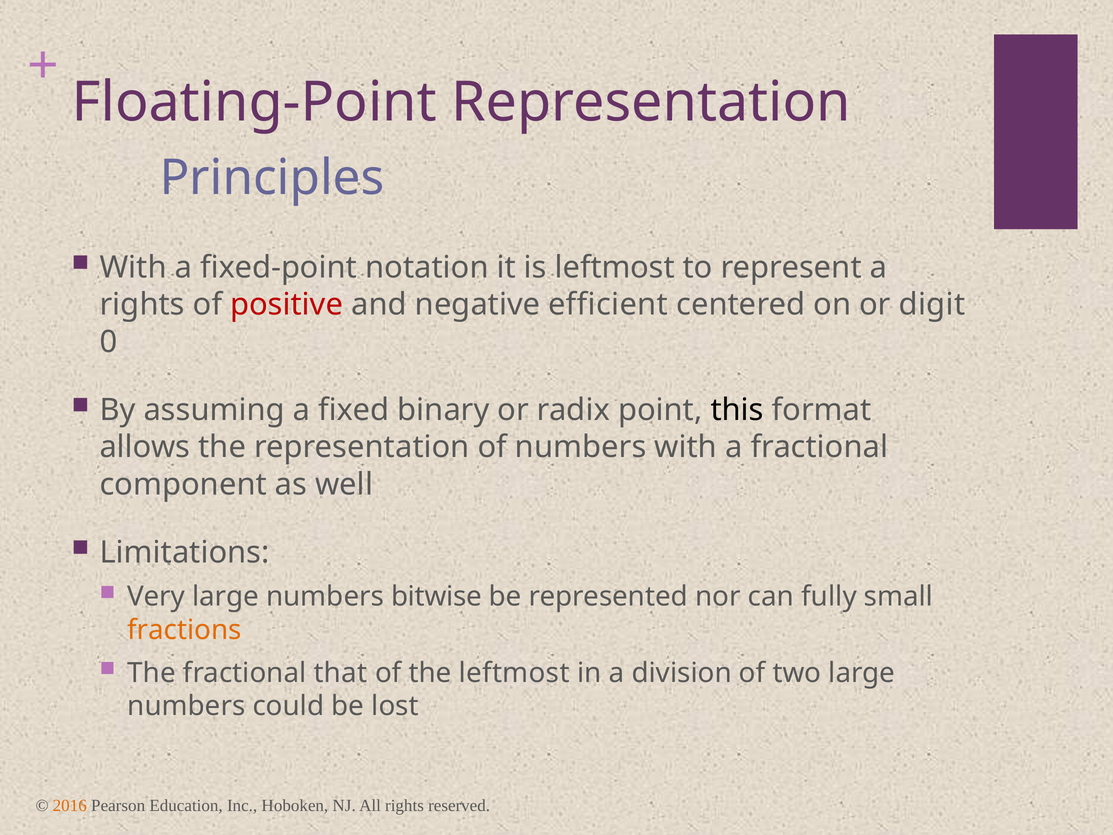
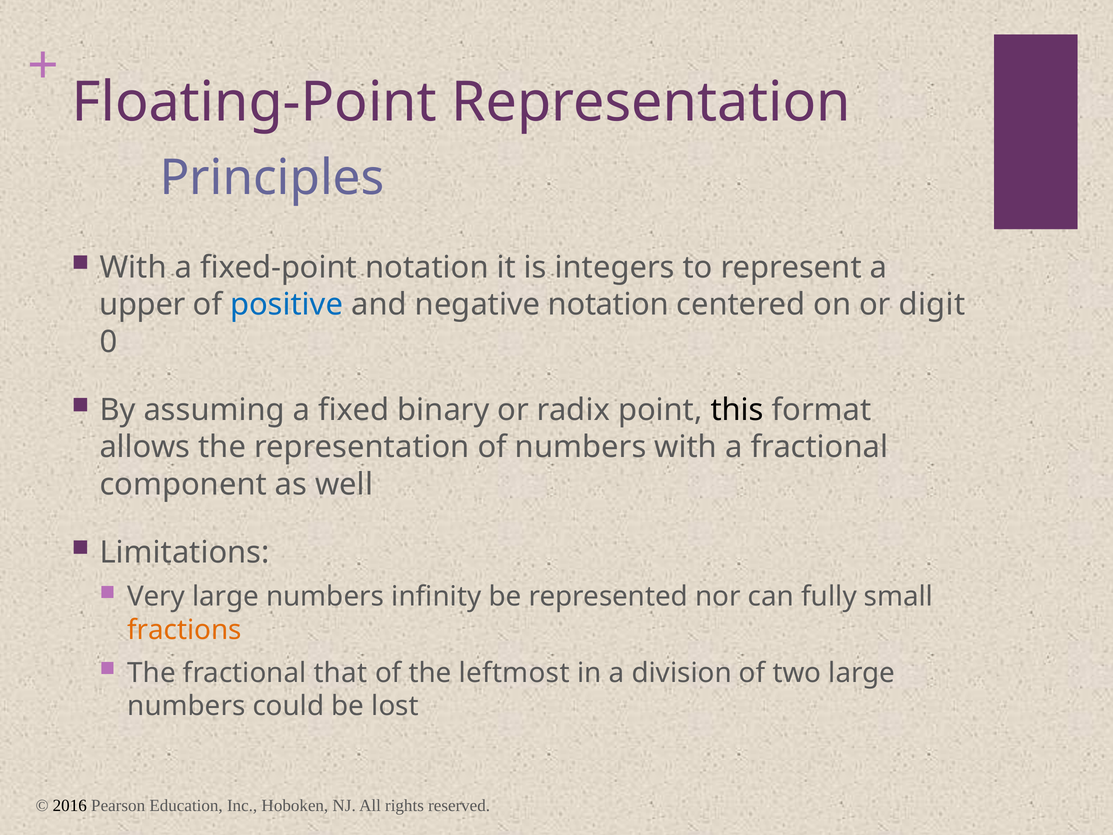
is leftmost: leftmost -> integers (615, 267)
rights: rights -> upper (142, 305)
positive colour: red -> blue (287, 305)
negative efficient: efficient -> notation (608, 305)
bitwise: bitwise -> infinity (436, 597)
2016 colour: orange -> black (70, 805)
